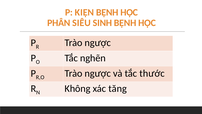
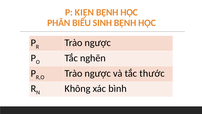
SIÊU: SIÊU -> BIỂU (82, 23)
tăng: tăng -> bình (118, 88)
